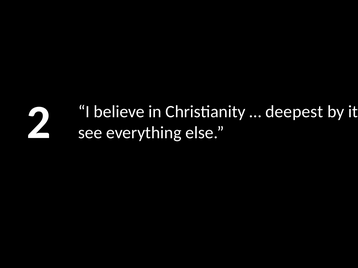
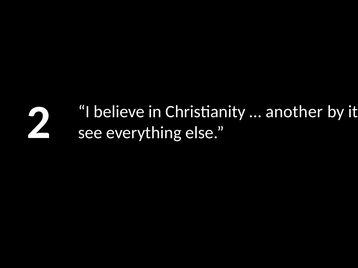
deepest: deepest -> another (294, 112)
